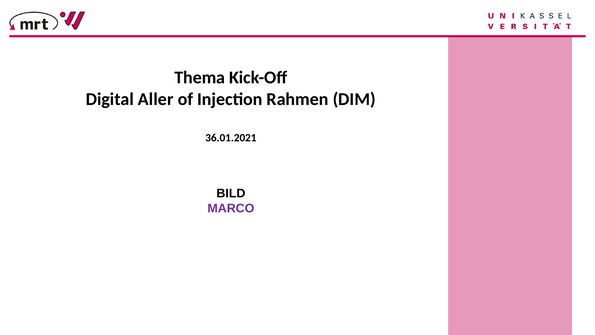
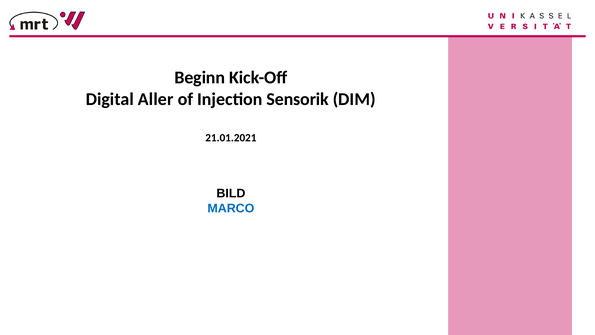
Thema: Thema -> Beginn (200, 78)
Rahmen: Rahmen -> Sensorik (298, 99)
36.01.2021: 36.01.2021 -> 21.01.2021 (231, 138)
MARCO colour: purple -> blue (231, 208)
